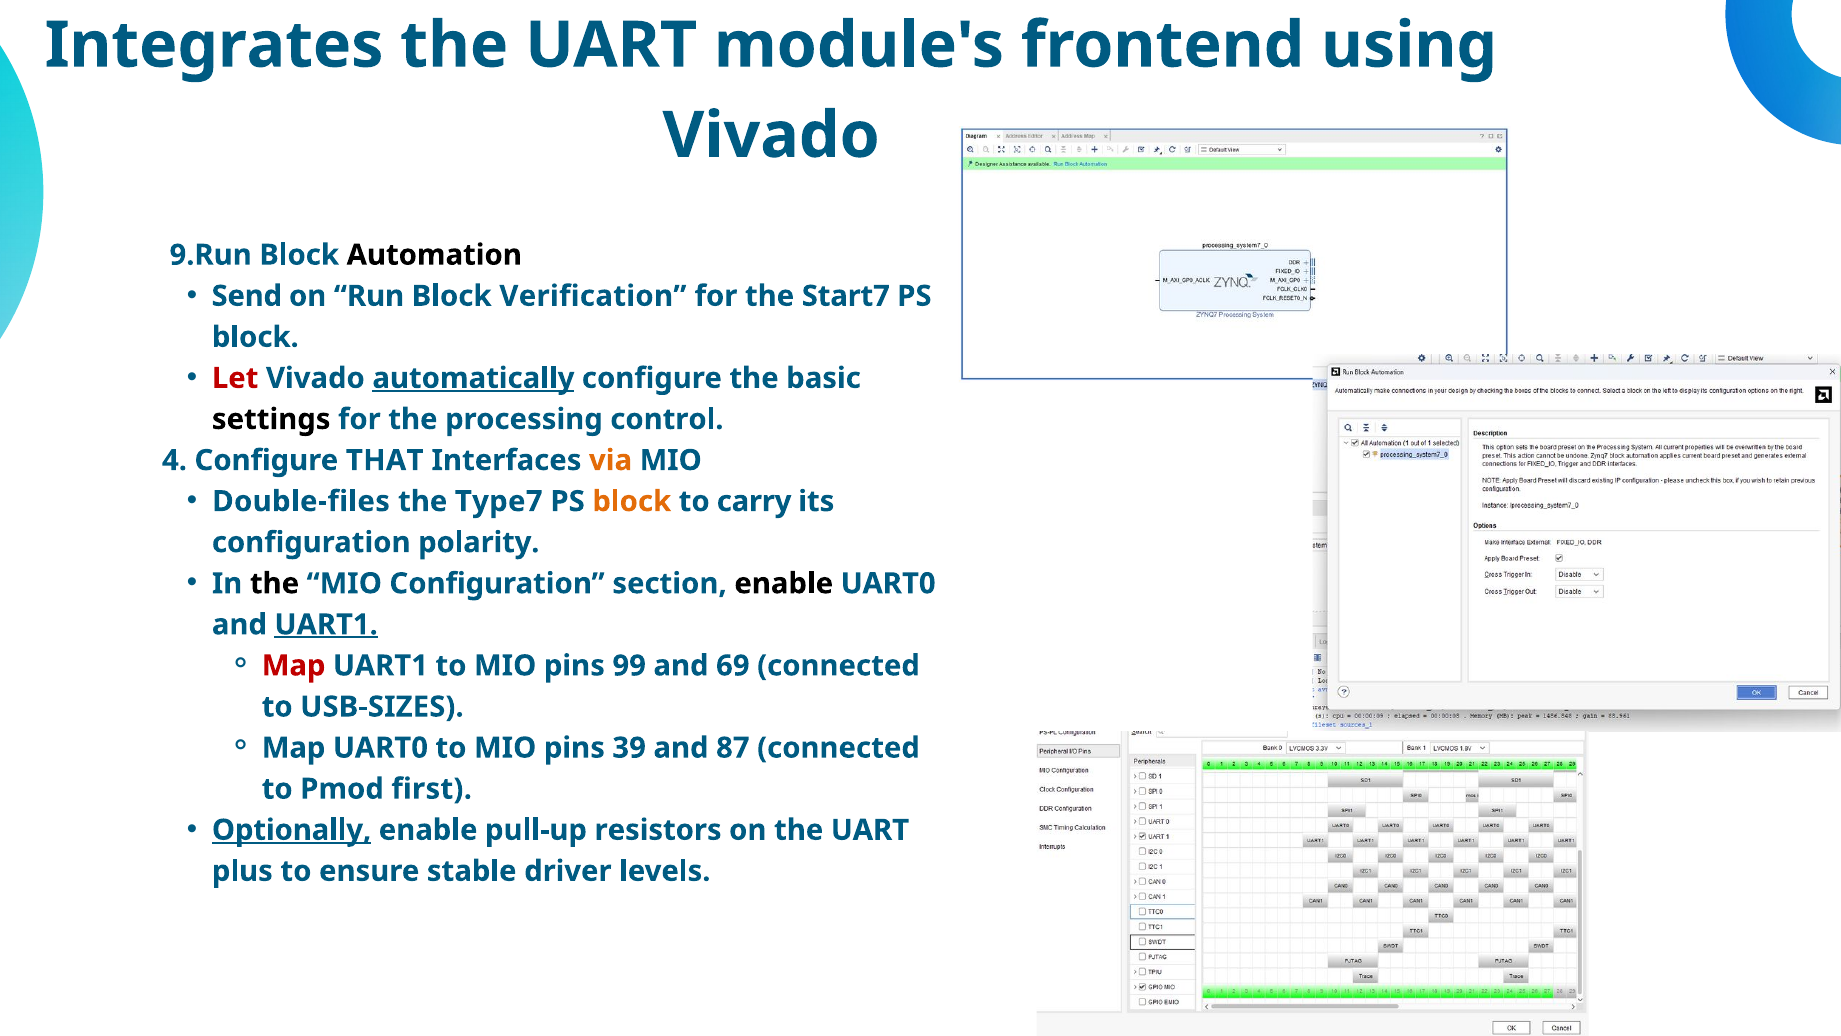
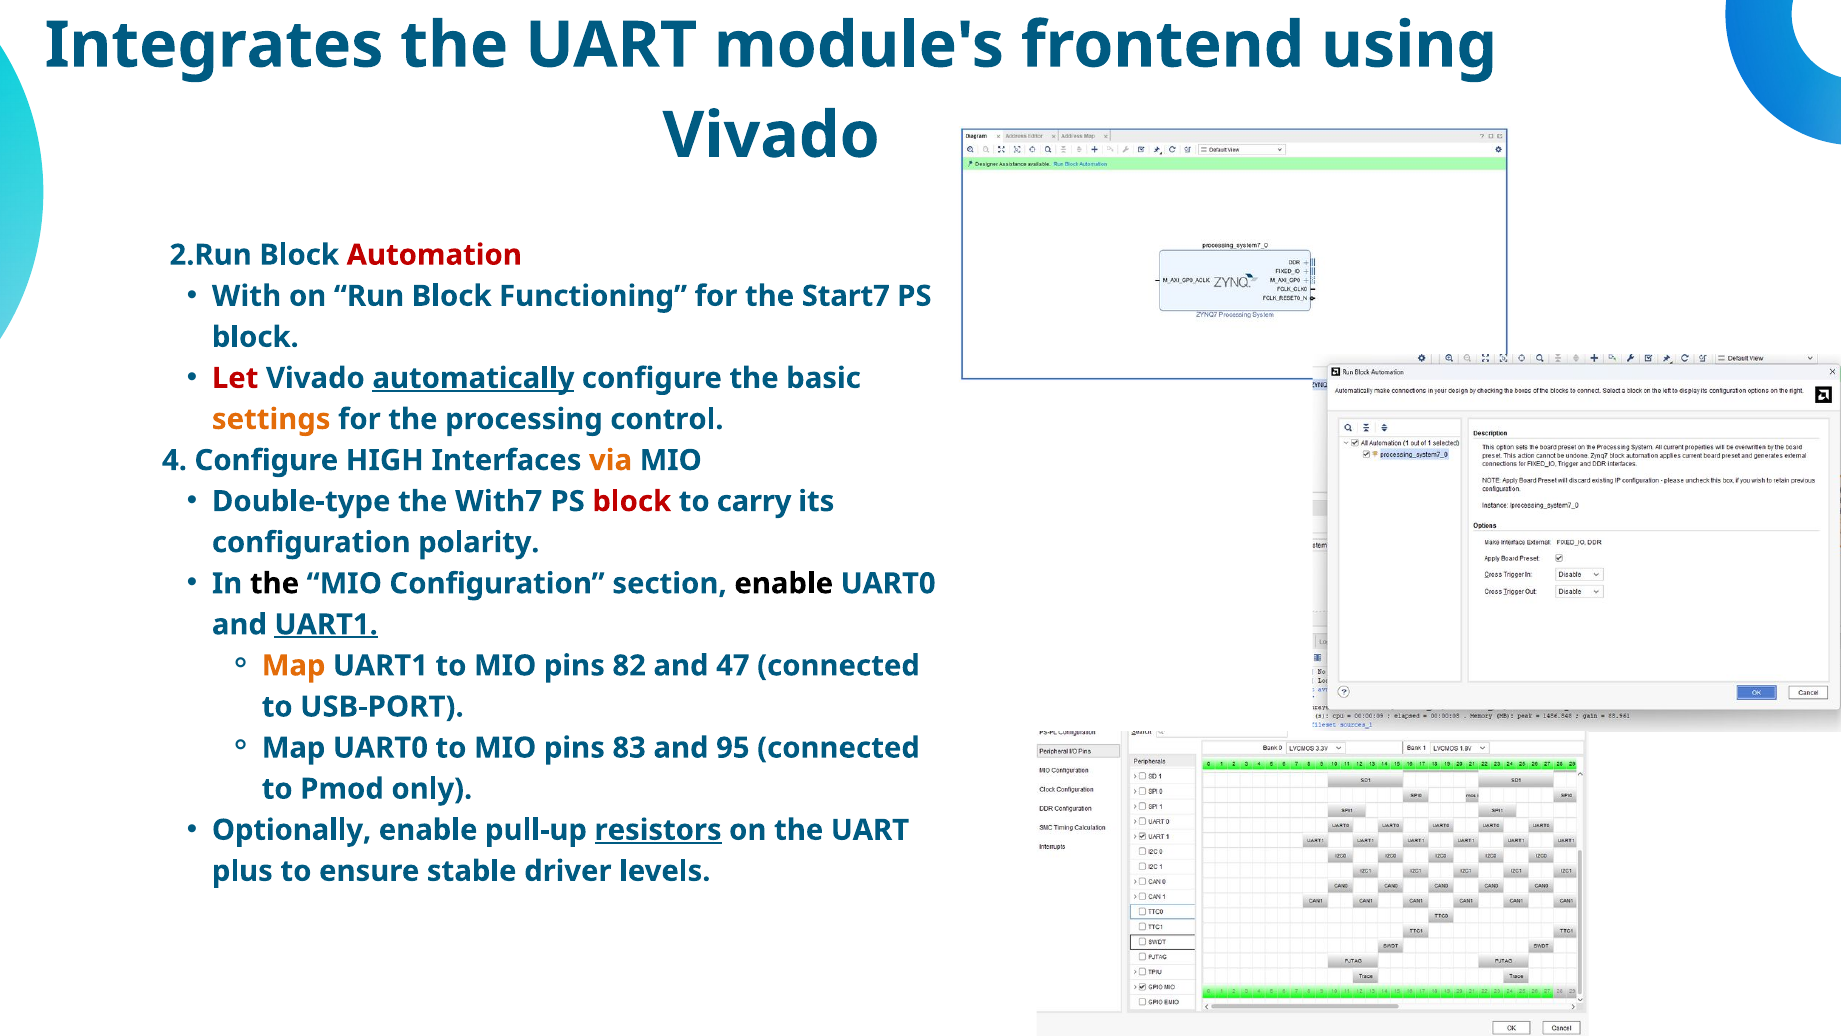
9.Run: 9.Run -> 2.Run (211, 255)
Automation colour: black -> red (434, 255)
Send: Send -> With (247, 296)
Verification: Verification -> Functioning (593, 296)
settings colour: black -> orange (271, 419)
THAT: THAT -> HIGH (385, 460)
Double-files: Double-files -> Double-type (301, 501)
Type7: Type7 -> With7 (499, 501)
block colour: orange -> red (632, 501)
Map colour: red -> orange (294, 665)
99: 99 -> 82 (629, 665)
69: 69 -> 47 (733, 665)
USB-SIZES: USB-SIZES -> USB-PORT (382, 707)
39: 39 -> 83 (629, 748)
87: 87 -> 95 (733, 748)
first: first -> only (432, 789)
Optionally underline: present -> none (292, 830)
resistors underline: none -> present (658, 830)
